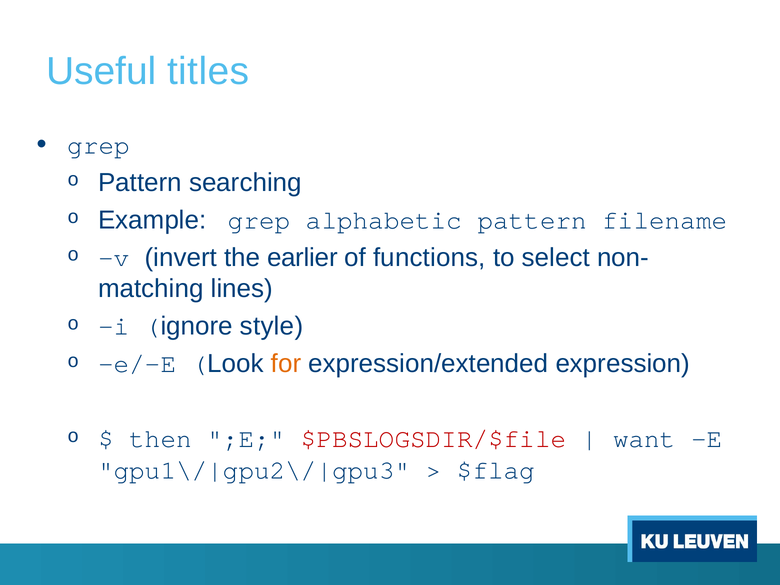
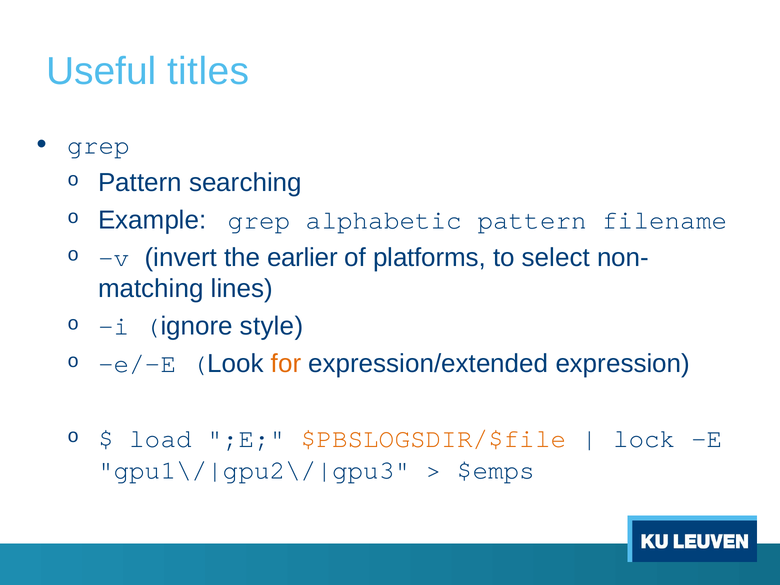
functions: functions -> platforms (429, 258)
then: then -> load (161, 439)
$PBSLOGSDIR/$file colour: red -> orange (434, 439)
want: want -> lock (644, 439)
$flag: $flag -> $emps (496, 470)
